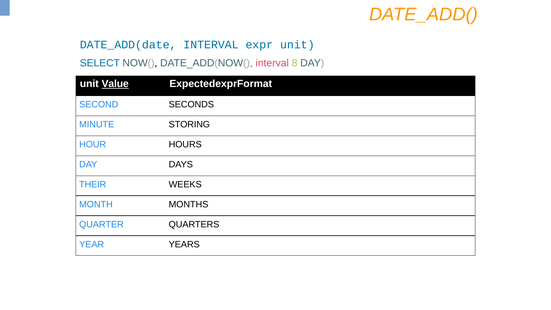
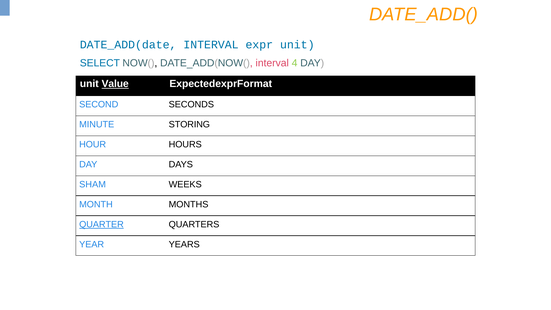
8: 8 -> 4 (295, 63)
THEIR: THEIR -> SHAM (93, 184)
QUARTER underline: none -> present (101, 224)
